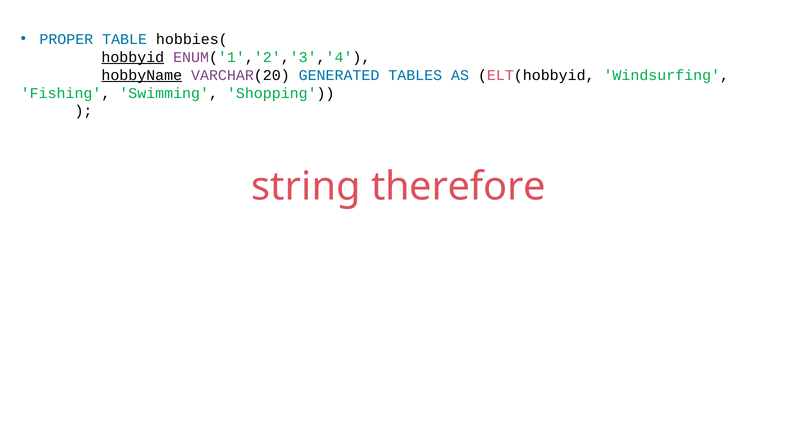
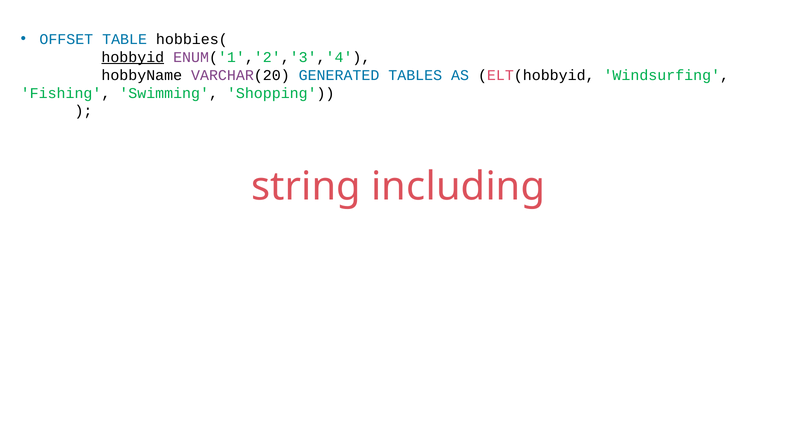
PROPER: PROPER -> OFFSET (66, 39)
hobbyName underline: present -> none (142, 75)
therefore: therefore -> including (458, 187)
